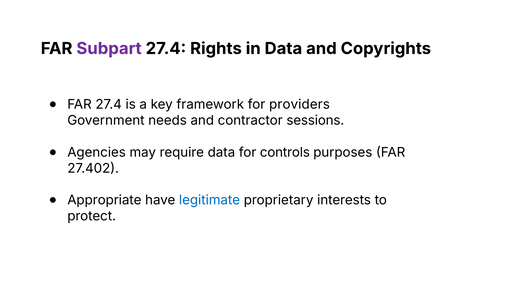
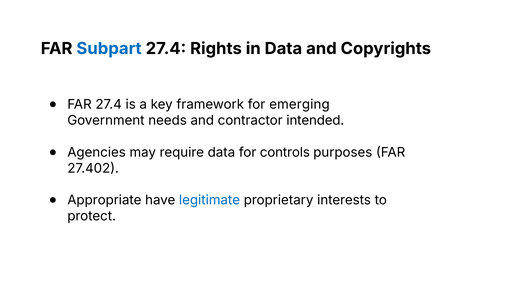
Subpart colour: purple -> blue (109, 49)
providers: providers -> emerging (299, 105)
sessions: sessions -> intended (315, 121)
